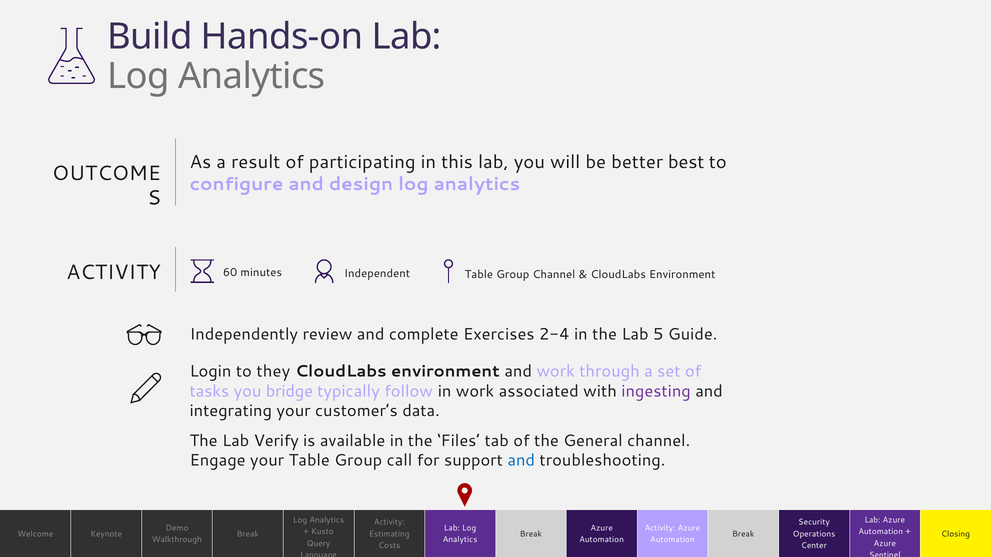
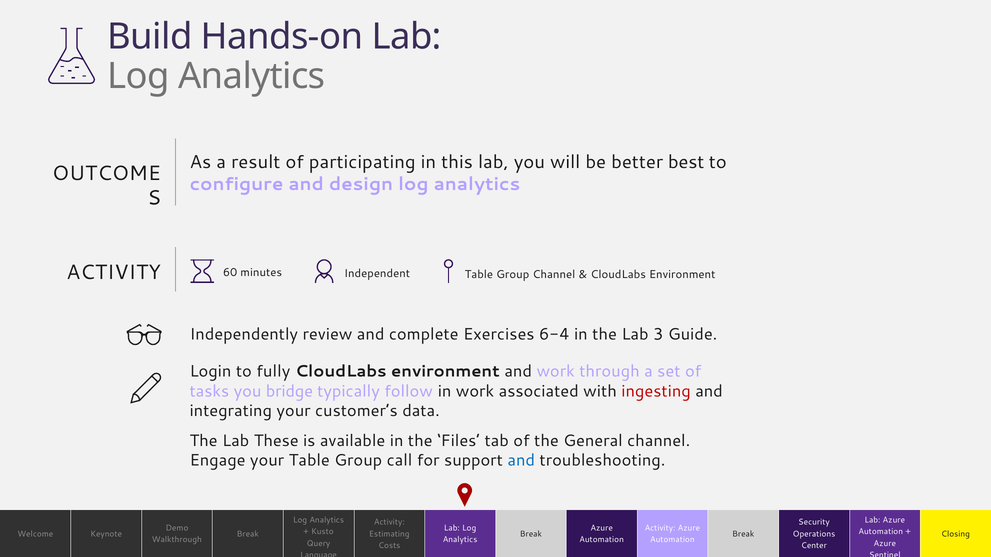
2-4: 2-4 -> 6-4 (554, 334)
5: 5 -> 3 (658, 334)
they: they -> fully (273, 372)
ingesting colour: purple -> red (656, 391)
Verify: Verify -> These (276, 441)
